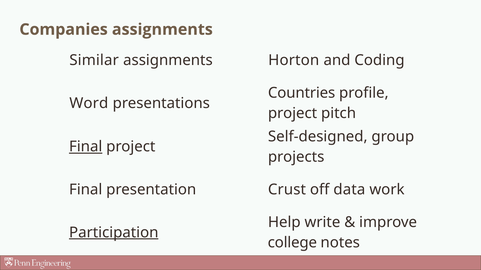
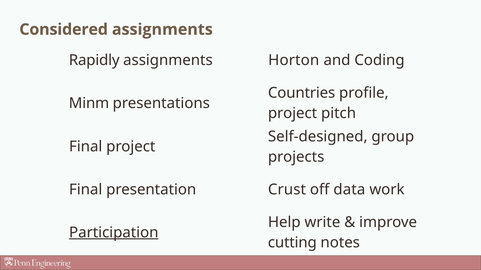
Companies: Companies -> Considered (64, 30)
Similar: Similar -> Rapidly (94, 60)
Word: Word -> Minm (89, 103)
Final underline: present -> none (86, 147)
college: college -> cutting (292, 243)
